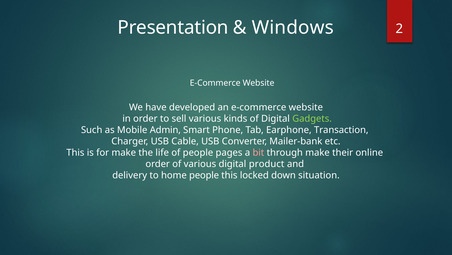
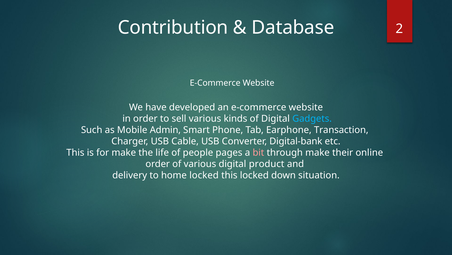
Presentation: Presentation -> Contribution (173, 27)
Windows: Windows -> Database (293, 27)
Gadgets colour: light green -> light blue (312, 118)
Mailer-bank: Mailer-bank -> Digital-bank (296, 141)
home people: people -> locked (204, 175)
